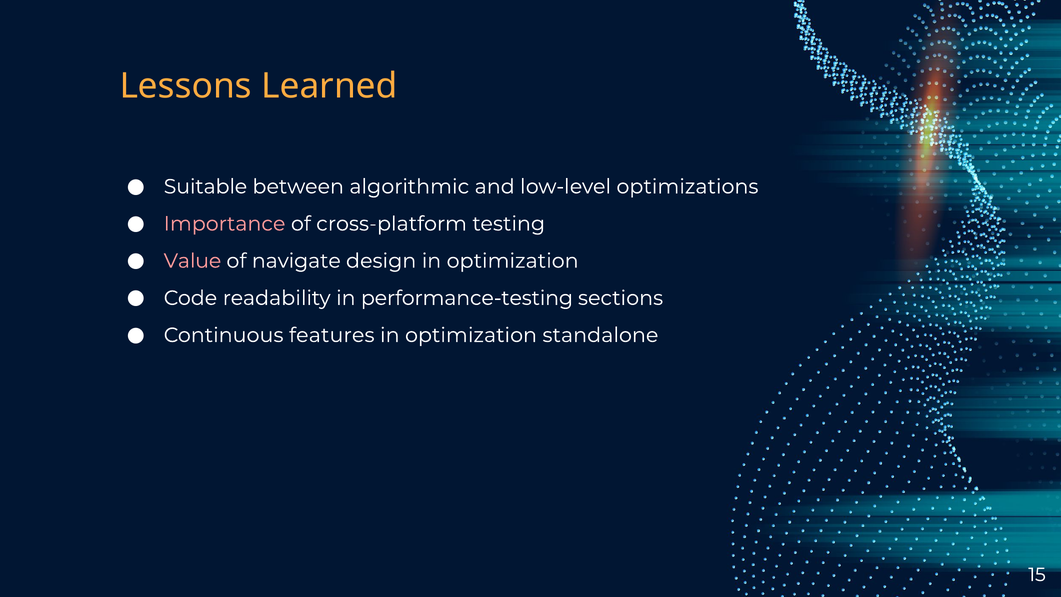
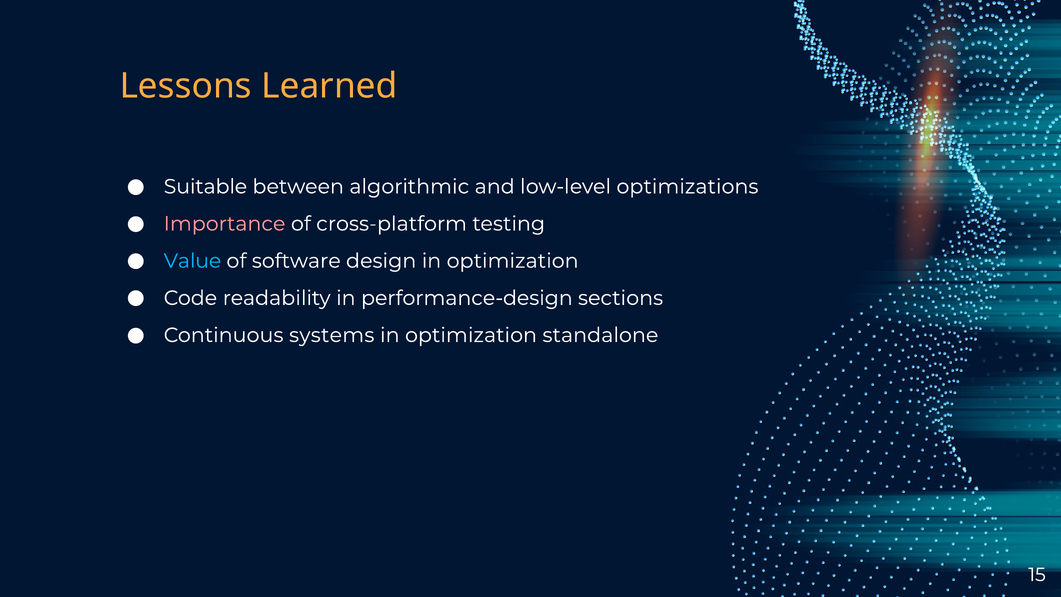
Value colour: pink -> light blue (192, 261)
navigate: navigate -> software (296, 261)
performance-testing: performance-testing -> performance-design (467, 298)
features: features -> systems (332, 335)
